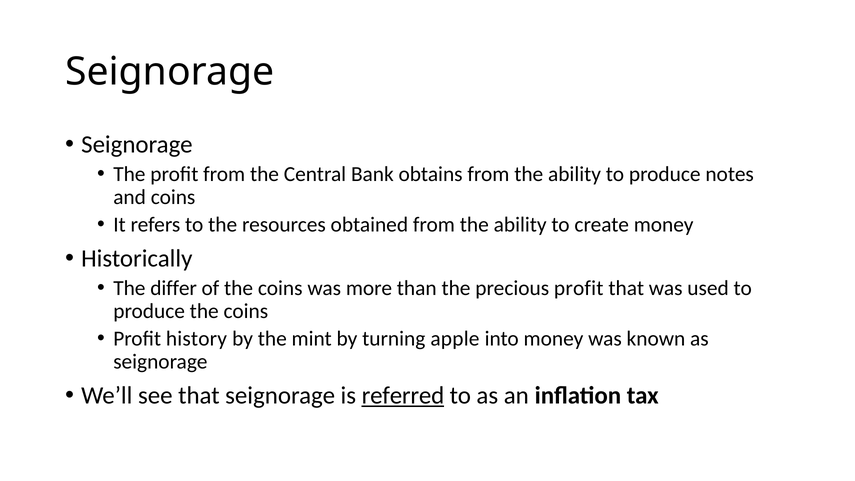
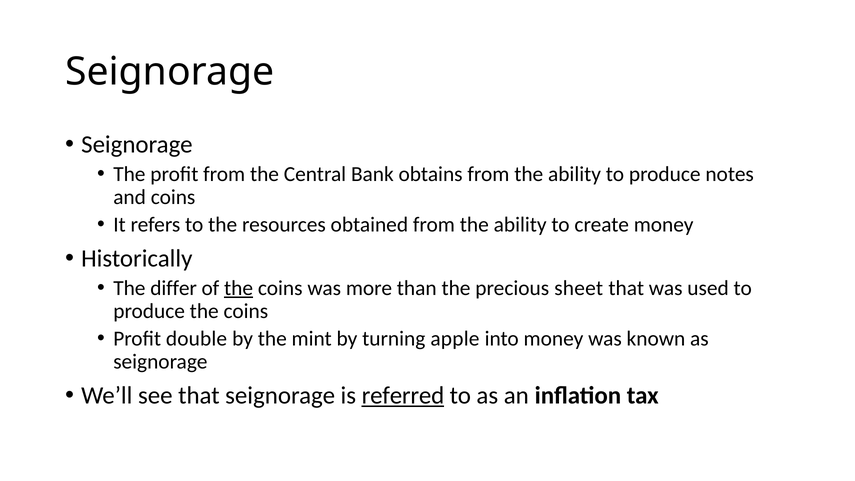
the underline: none -> present (239, 288)
precious profit: profit -> sheet (579, 288)
history: history -> double (196, 339)
